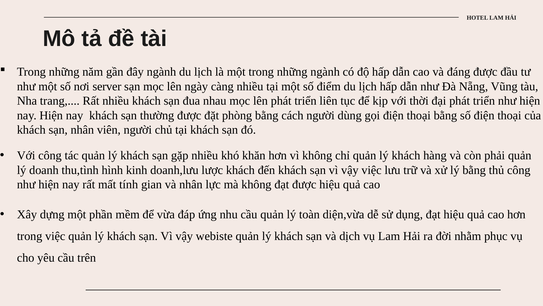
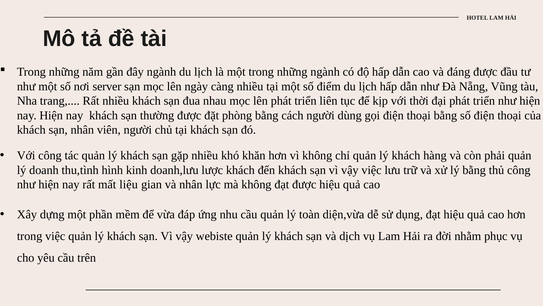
tính: tính -> liệu (129, 184)
